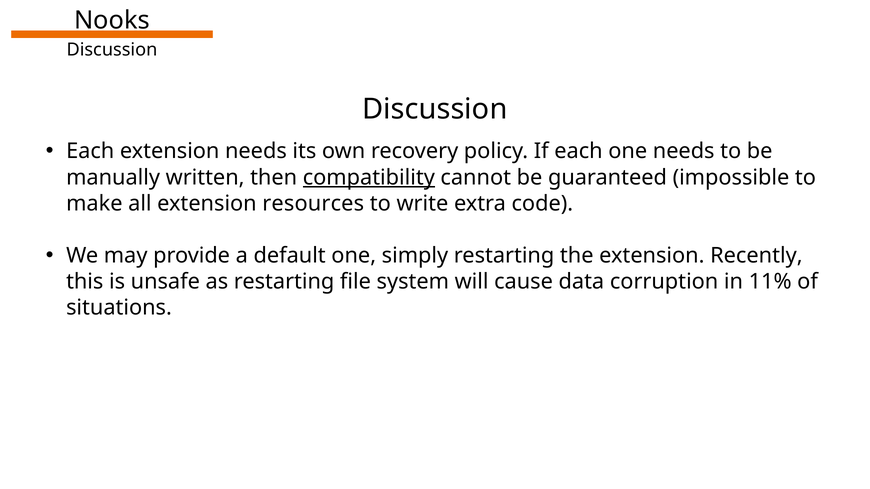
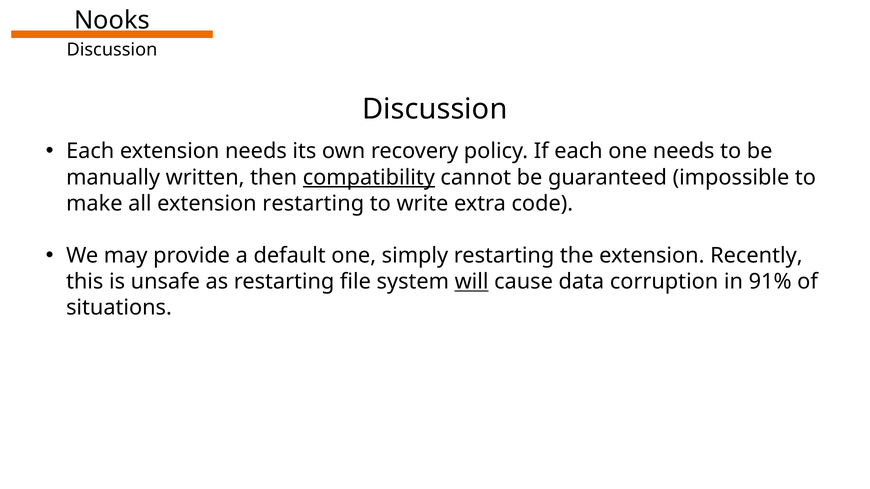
extension resources: resources -> restarting (313, 204)
will underline: none -> present (472, 282)
11%: 11% -> 91% (770, 282)
